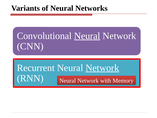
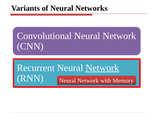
Neural underline: present -> none (87, 36)
